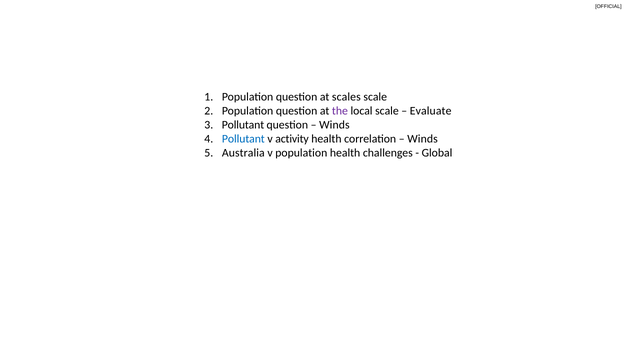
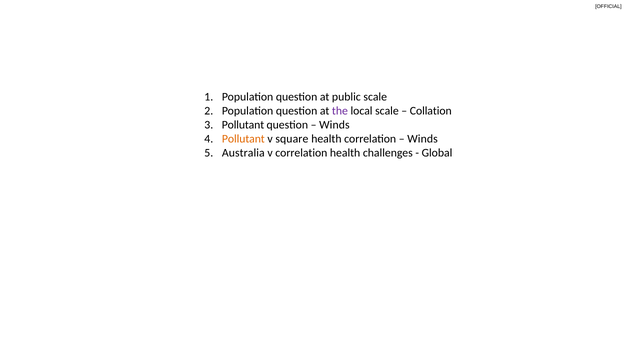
scales: scales -> public (346, 97)
Evaluate: Evaluate -> Collation (431, 111)
Pollutant colour: blue -> orange (243, 139)
activity: activity -> square (292, 139)
v population: population -> correlation (301, 153)
